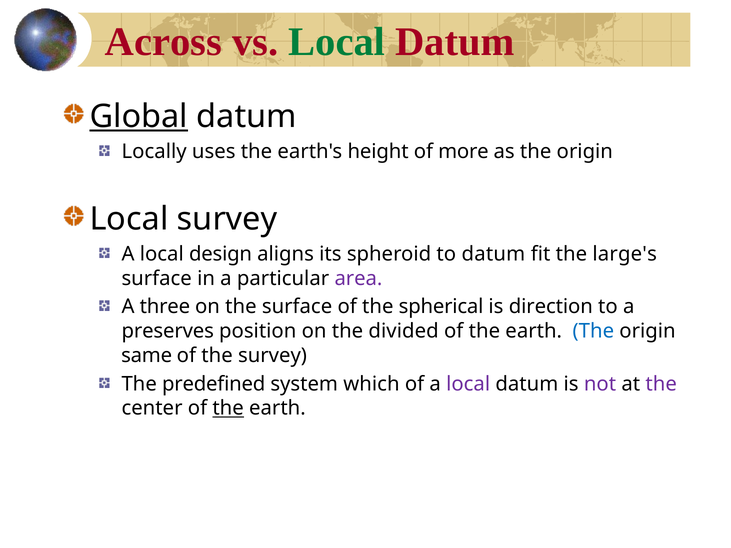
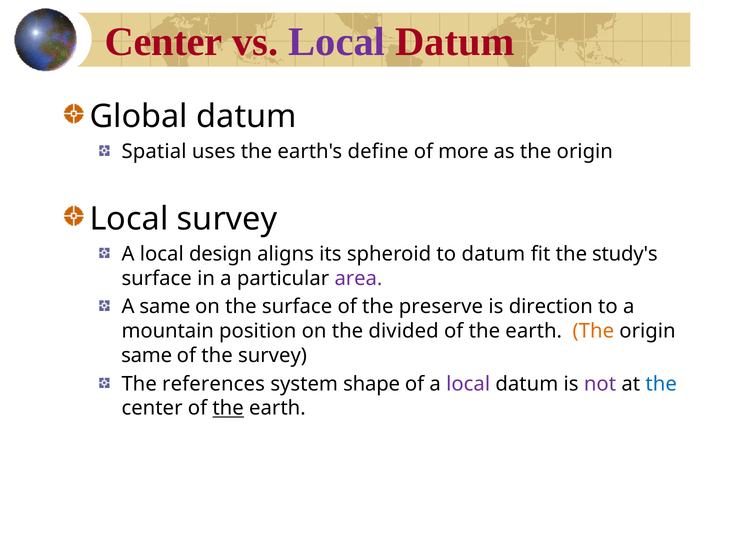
Across: Across -> Center (164, 42)
Local colour: green -> purple (337, 42)
Global underline: present -> none (139, 117)
Locally: Locally -> Spatial (154, 152)
height: height -> define (378, 152)
large's: large's -> study's (625, 254)
A three: three -> same (165, 307)
spherical: spherical -> preserve (441, 307)
preserves: preserves -> mountain (168, 331)
The colour: blue -> orange (593, 331)
predefined: predefined -> references (214, 384)
which: which -> shape (372, 384)
the colour: purple -> blue (661, 384)
